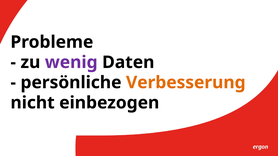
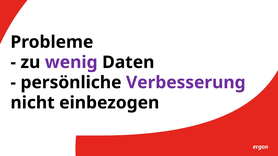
Verbesserung colour: orange -> purple (186, 83)
